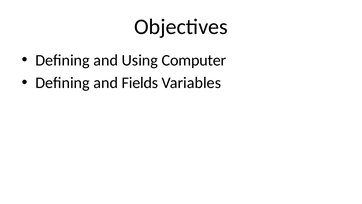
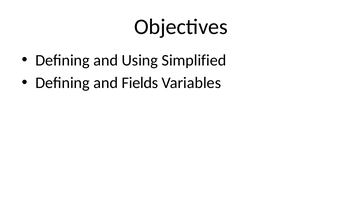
Computer: Computer -> Simplified (194, 60)
